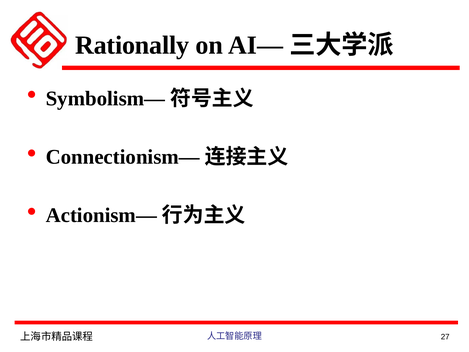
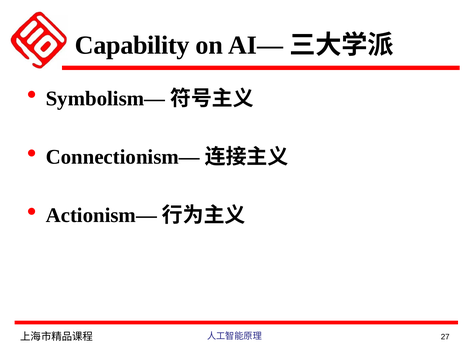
Rationally: Rationally -> Capability (132, 45)
